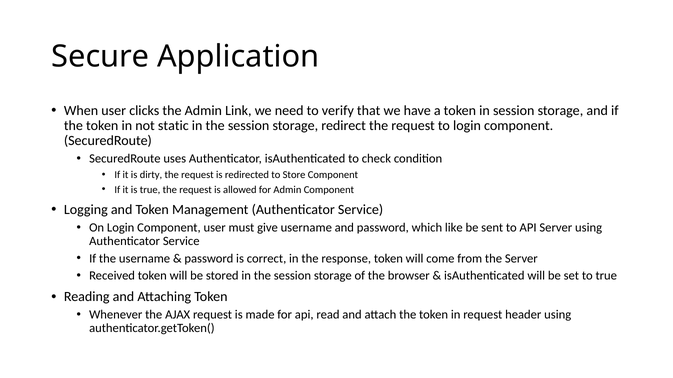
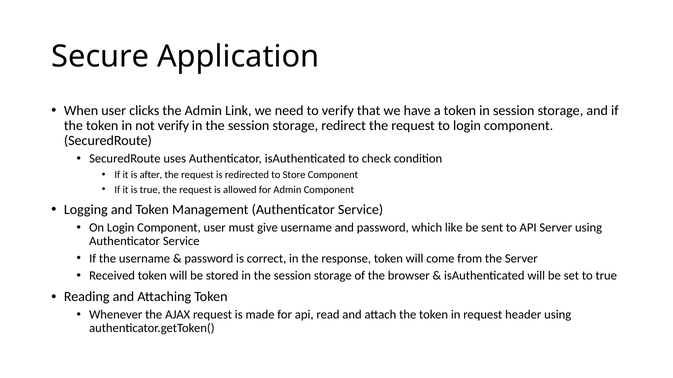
not static: static -> verify (173, 126)
dirty: dirty -> after (151, 175)
